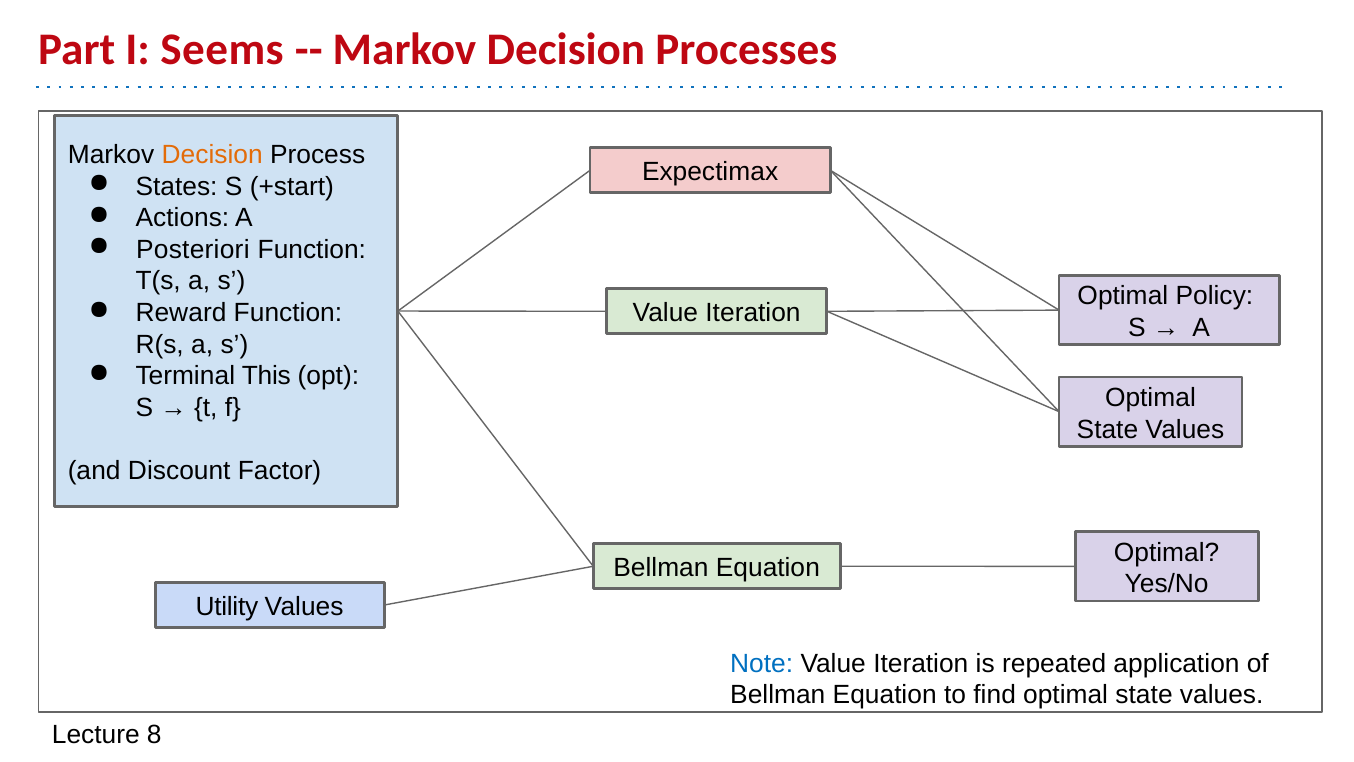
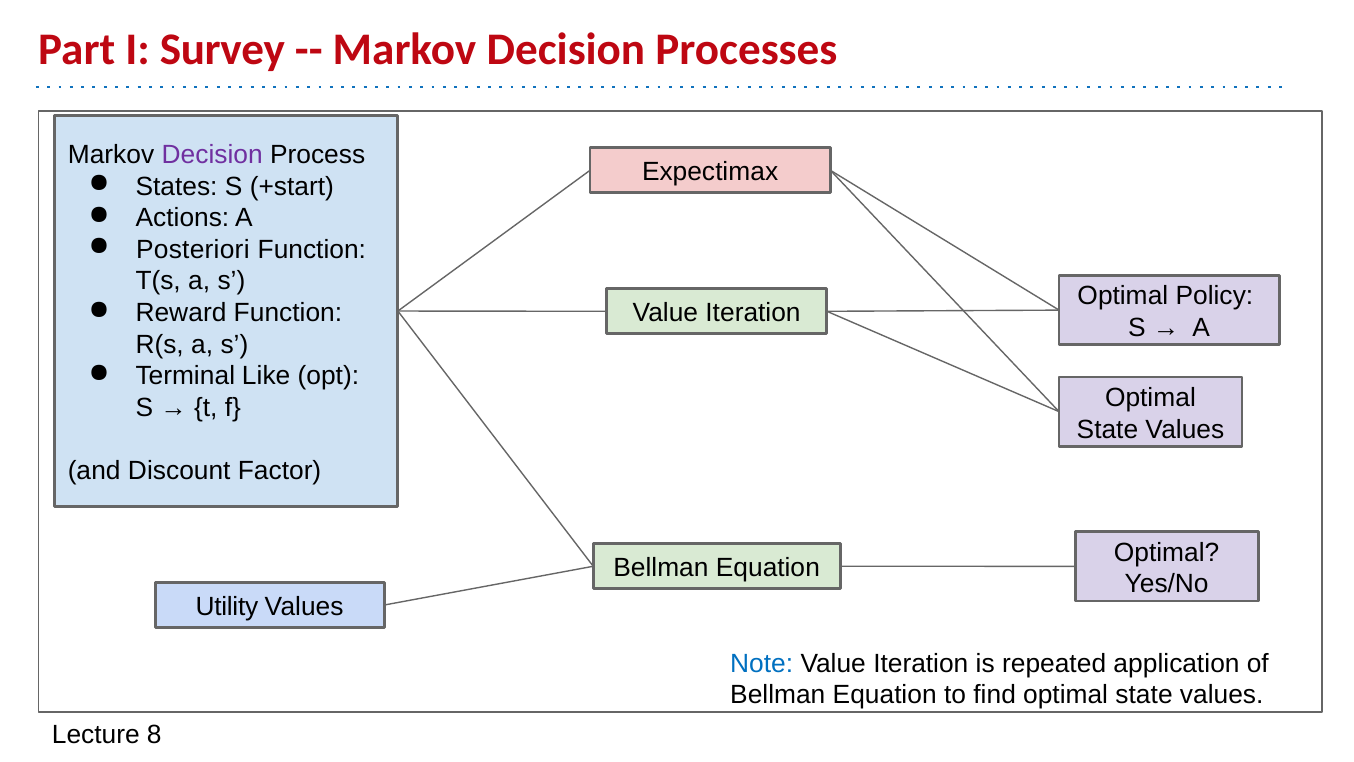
Seems: Seems -> Survey (223, 50)
Decision colour: orange -> purple (212, 155)
This: This -> Like (266, 376)
